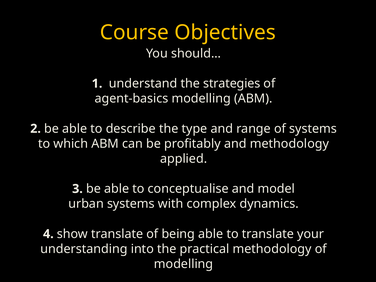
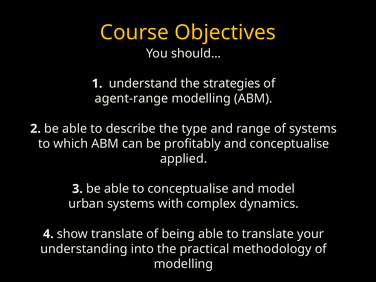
agent-basics: agent-basics -> agent-range (131, 99)
and methodology: methodology -> conceptualise (289, 144)
